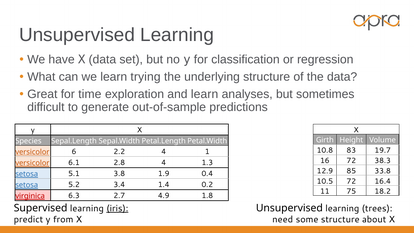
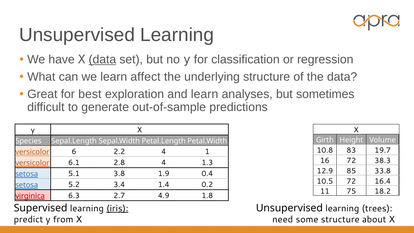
data underline: none -> present (102, 59)
trying: trying -> affect (146, 77)
time: time -> best (90, 94)
